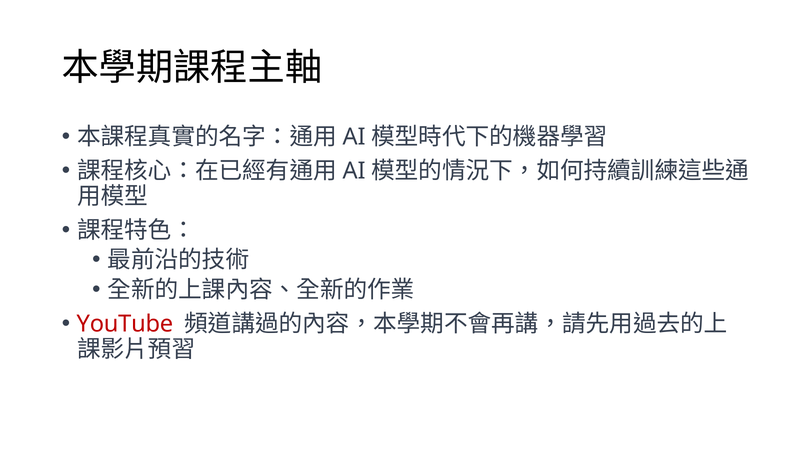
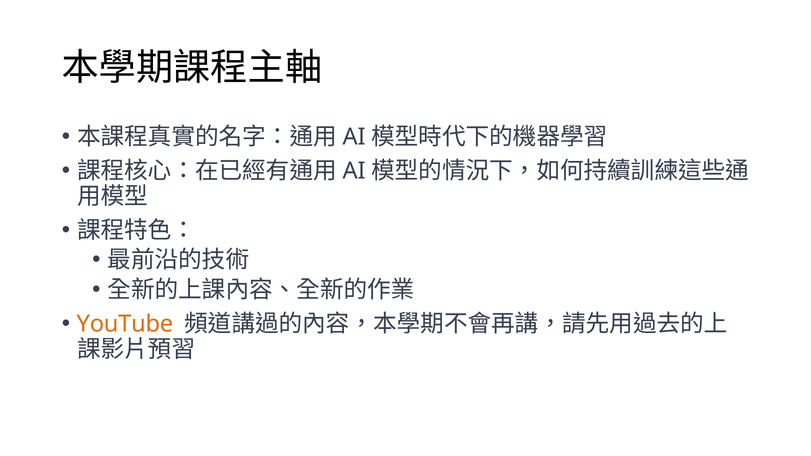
YouTube colour: red -> orange (125, 324)
